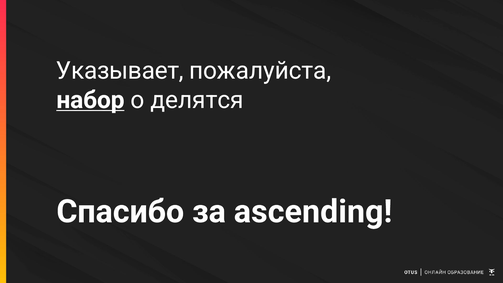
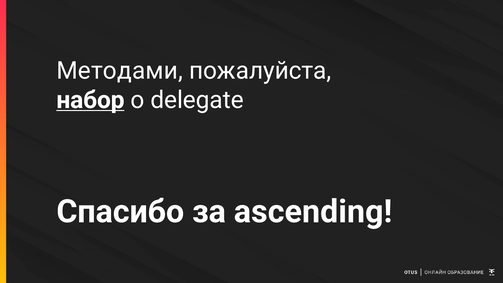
Указывает: Указывает -> Методами (120, 71)
делятся: делятся -> delegate (197, 100)
